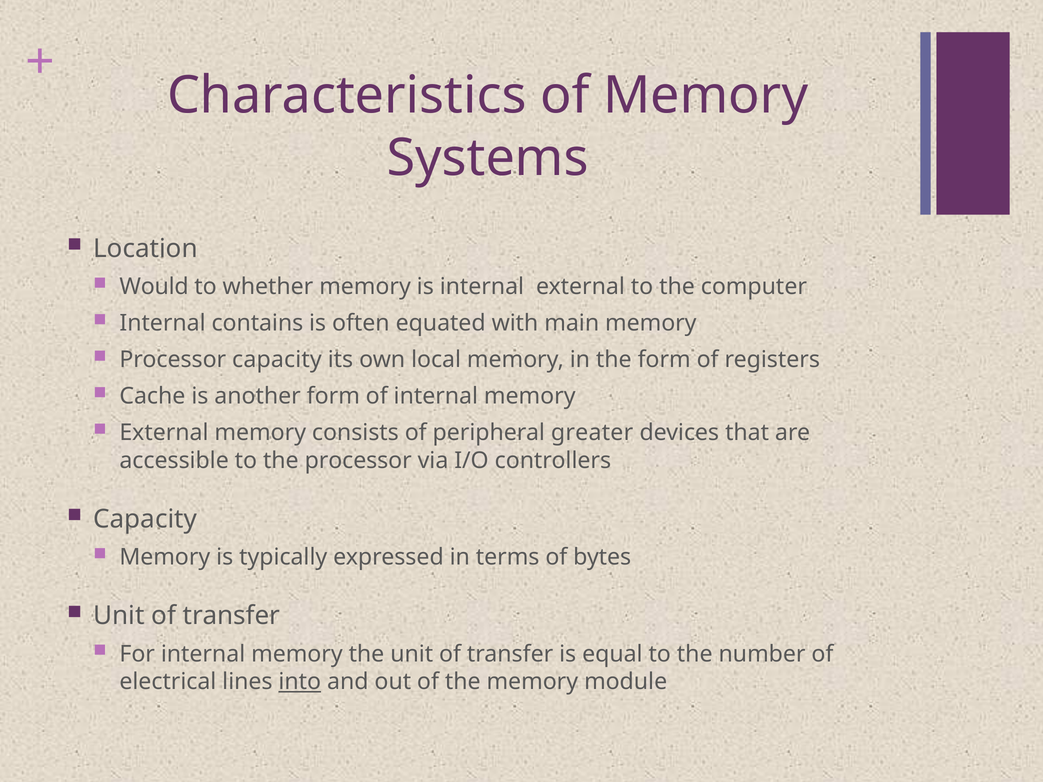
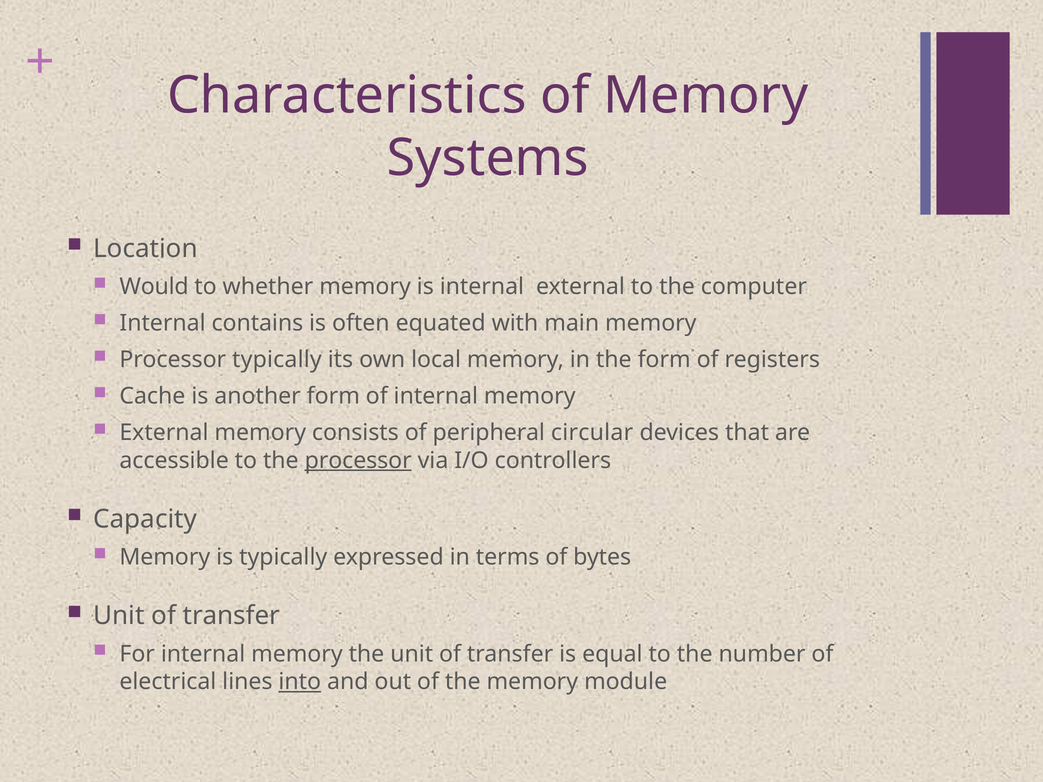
Processor capacity: capacity -> typically (277, 360)
greater: greater -> circular (592, 433)
processor underline: none -> present (358, 461)
